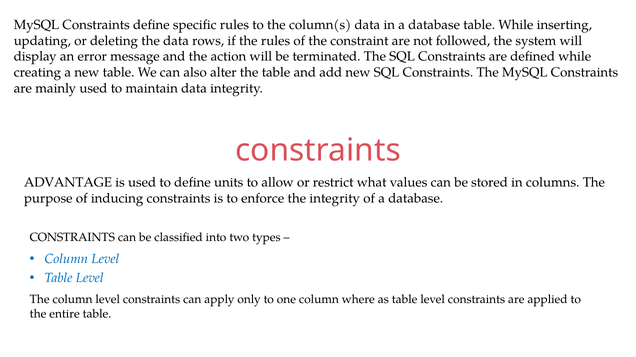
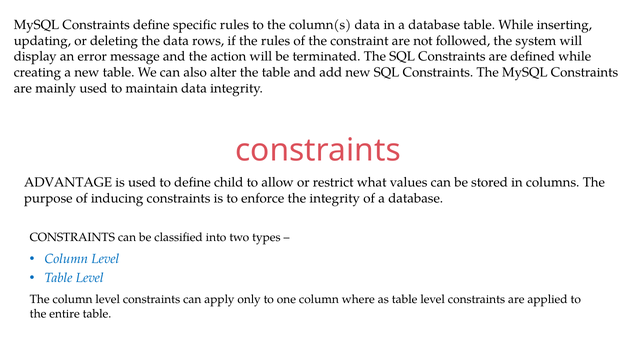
units: units -> child (229, 183)
